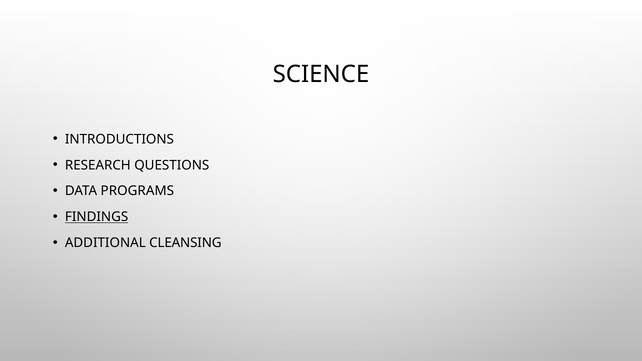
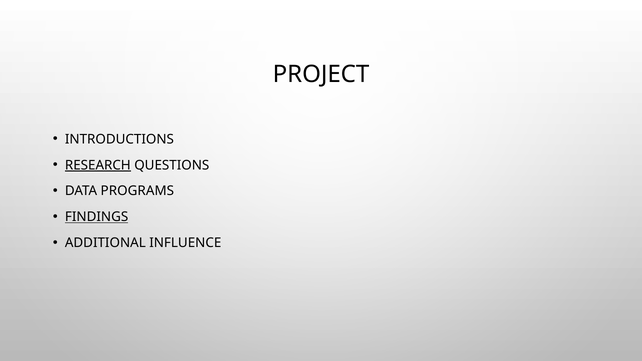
SCIENCE: SCIENCE -> PROJECT (321, 74)
RESEARCH underline: none -> present (98, 165)
CLEANSING: CLEANSING -> INFLUENCE (185, 243)
